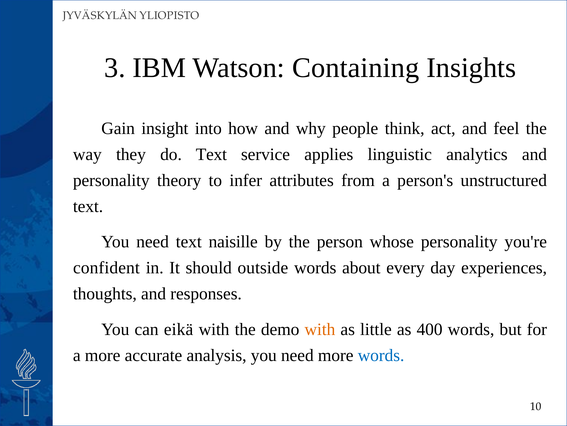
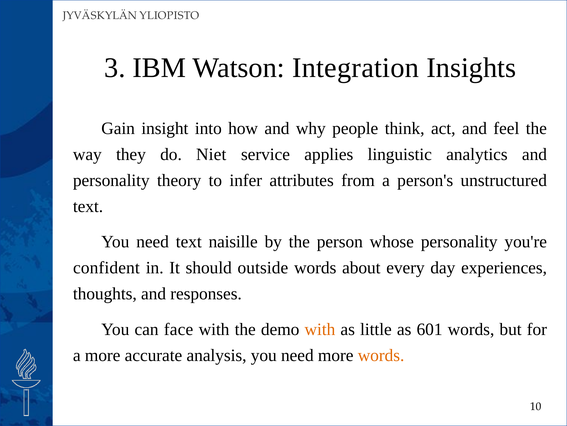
Containing: Containing -> Integration (356, 68)
do Text: Text -> Niet (211, 154)
eikä: eikä -> face (179, 329)
400: 400 -> 601 (430, 329)
words colour: blue -> orange (381, 355)
